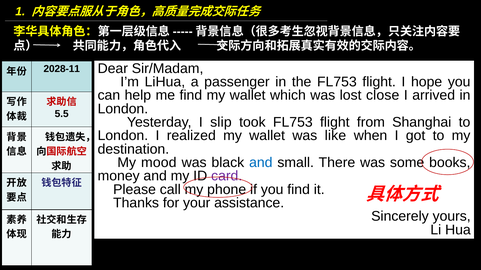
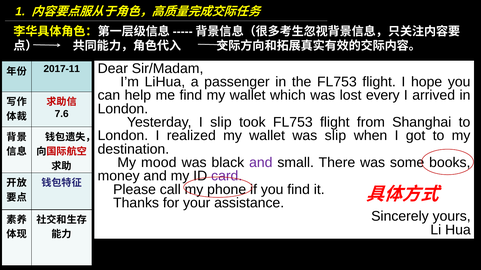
2028-11: 2028-11 -> 2017-11 (62, 69)
close: close -> every (383, 96)
5.5: 5.5 -> 7.6 (62, 114)
was like: like -> slip (335, 136)
and colour: blue -> purple (261, 163)
